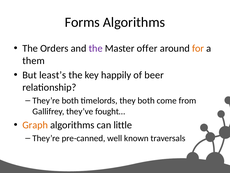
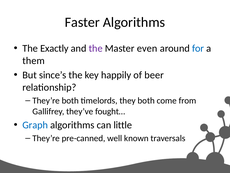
Forms: Forms -> Faster (82, 22)
Orders: Orders -> Exactly (54, 48)
offer: offer -> even (147, 48)
for colour: orange -> blue (198, 48)
least’s: least’s -> since’s (53, 75)
Graph colour: orange -> blue (35, 125)
